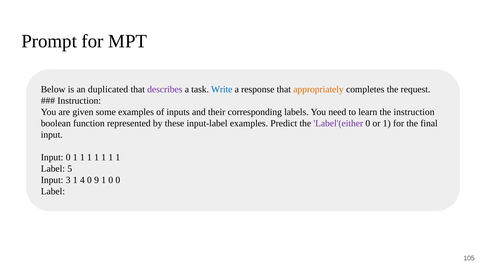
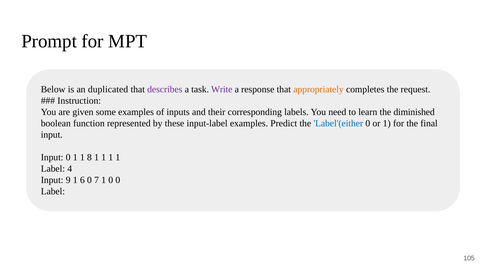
Write colour: blue -> purple (222, 89)
the instruction: instruction -> diminished (414, 112)
Label'(either colour: purple -> blue (338, 124)
0 1 1 1: 1 -> 8 (89, 158)
5: 5 -> 4 (70, 169)
3: 3 -> 9 (68, 180)
4: 4 -> 6 (82, 180)
9: 9 -> 7 (97, 180)
